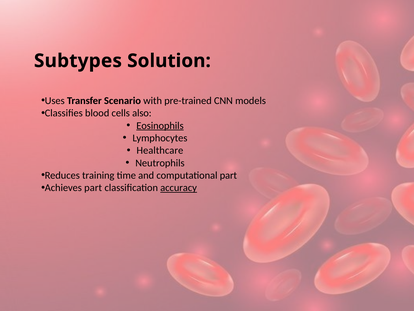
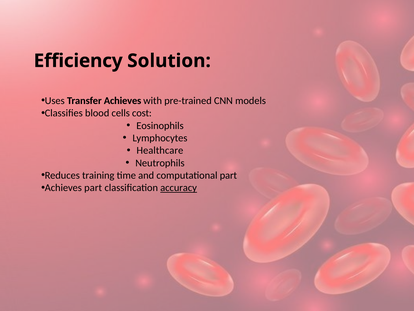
Subtypes: Subtypes -> Efficiency (78, 61)
Transfer Scenario: Scenario -> Achieves (123, 101)
also: also -> cost (142, 113)
Eosinophils underline: present -> none (160, 125)
